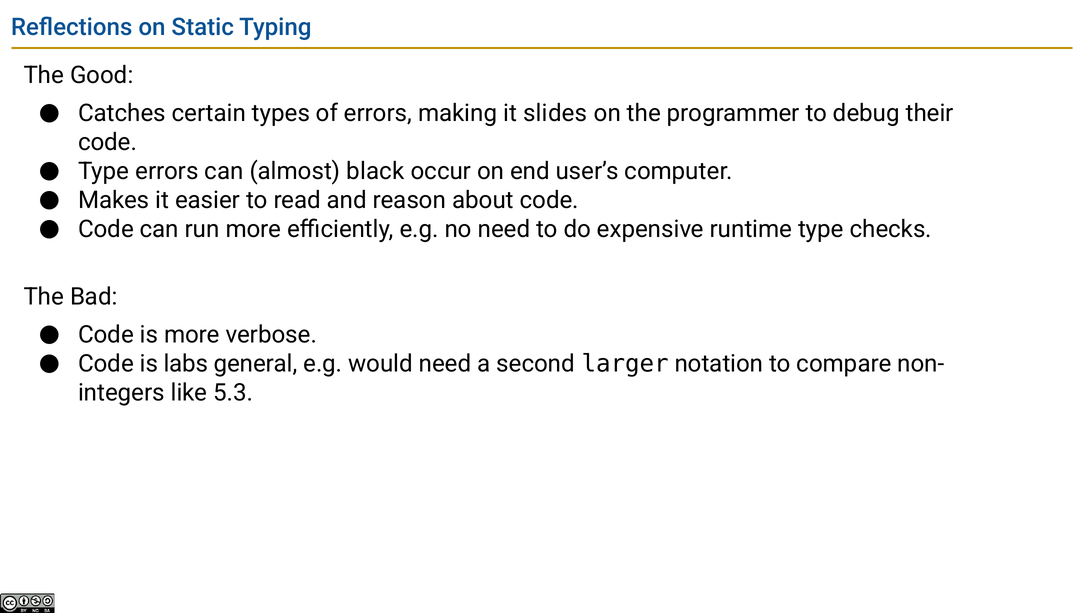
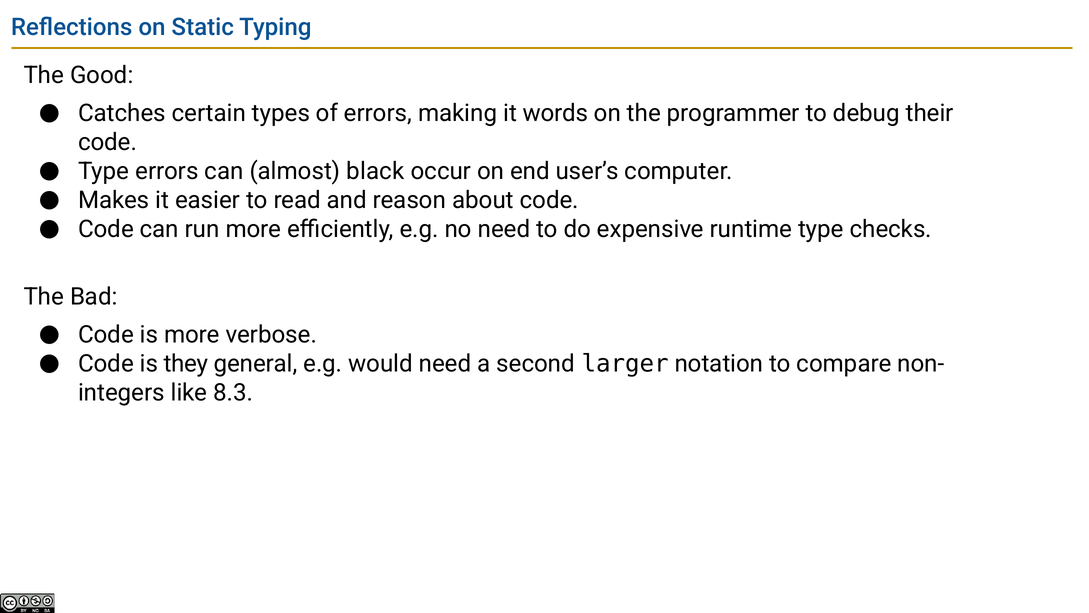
slides: slides -> words (555, 113)
labs: labs -> they (186, 363)
5.3: 5.3 -> 8.3 (233, 393)
